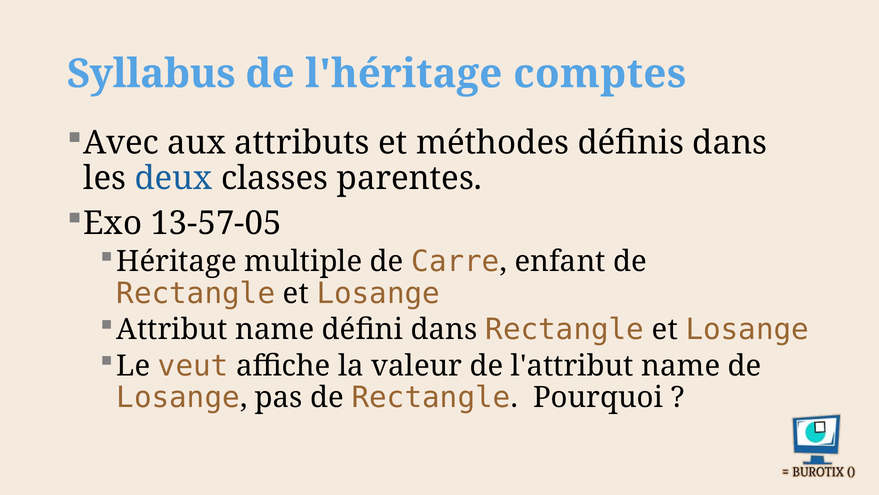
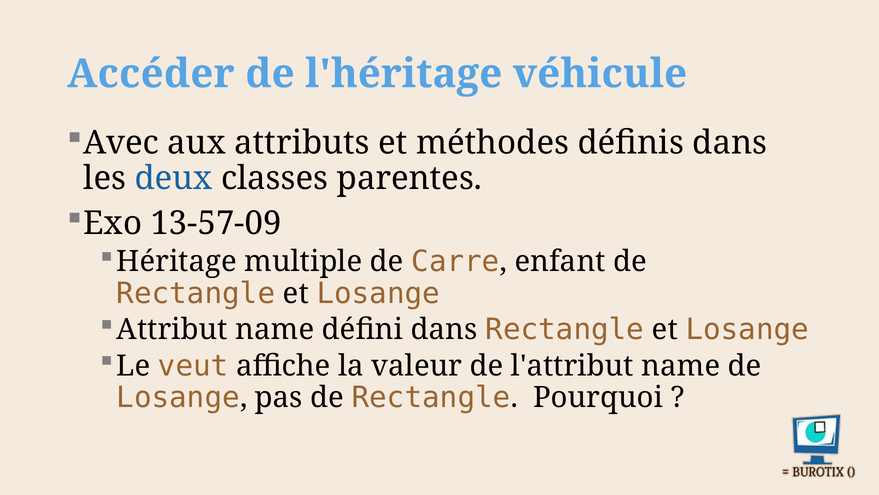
Syllabus: Syllabus -> Accéder (151, 74)
comptes: comptes -> véhicule (600, 74)
13-57-05: 13-57-05 -> 13-57-09 (216, 223)
